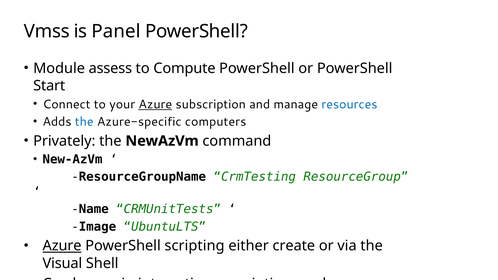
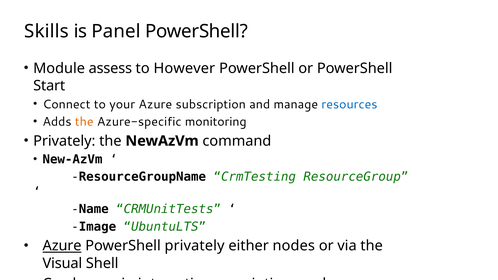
Vmss: Vmss -> Skills (47, 31)
Compute: Compute -> However (184, 68)
Azure underline: present -> none (155, 104)
the colour: blue -> orange (84, 122)
computers: computers -> monitoring (216, 122)
PowerShell scripting: scripting -> privately (195, 246)
create: create -> nodes (294, 246)
